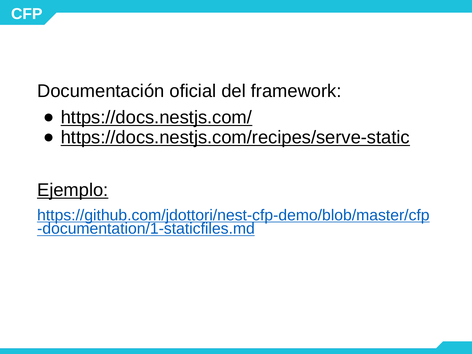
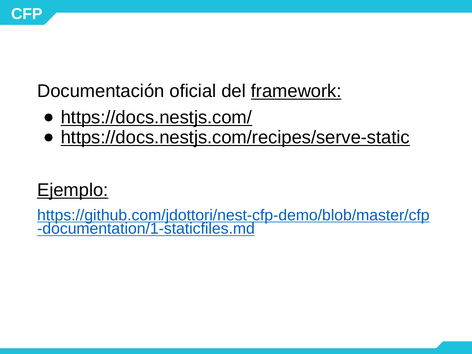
framework underline: none -> present (296, 91)
